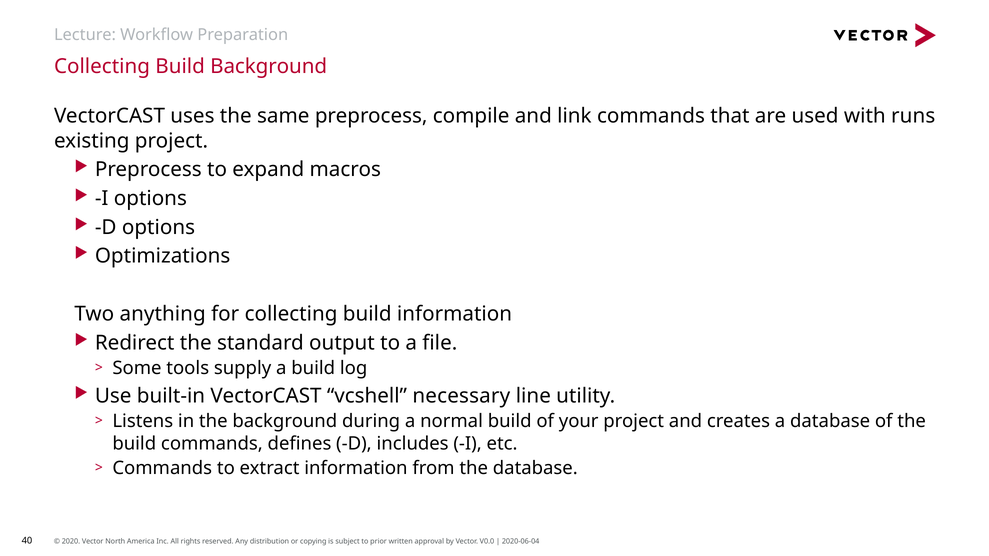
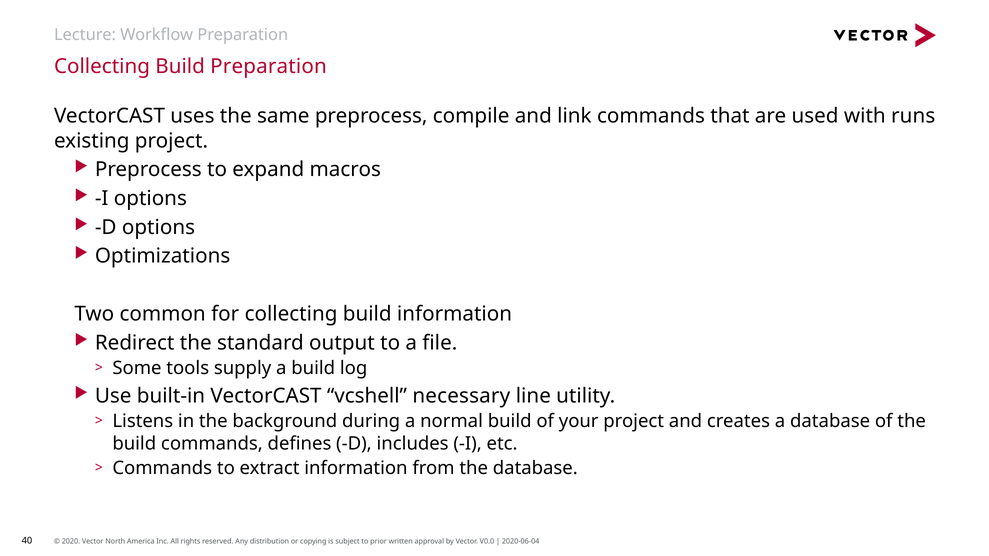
Build Background: Background -> Preparation (269, 66)
anything: anything -> common (163, 314)
